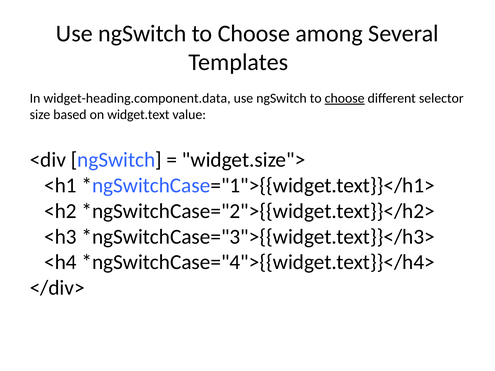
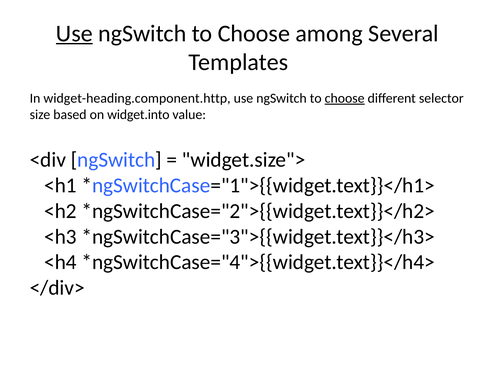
Use underline: none -> present (74, 33)
widget-heading.component.data: widget-heading.component.data -> widget-heading.component.http (137, 98)
widget.text: widget.text -> widget.into (138, 115)
